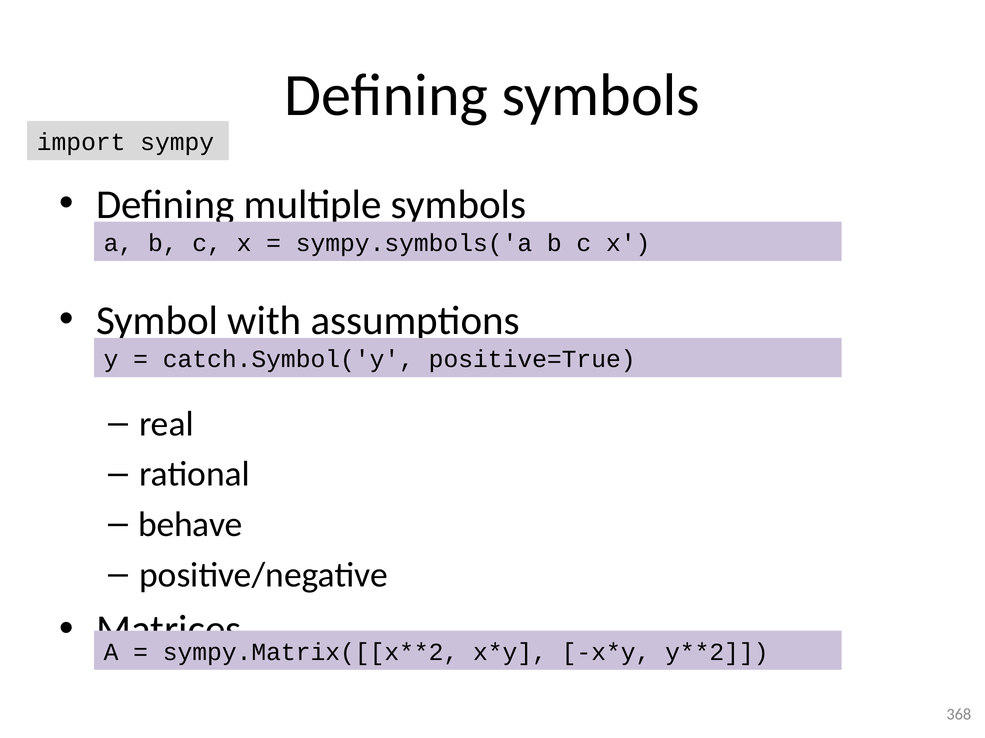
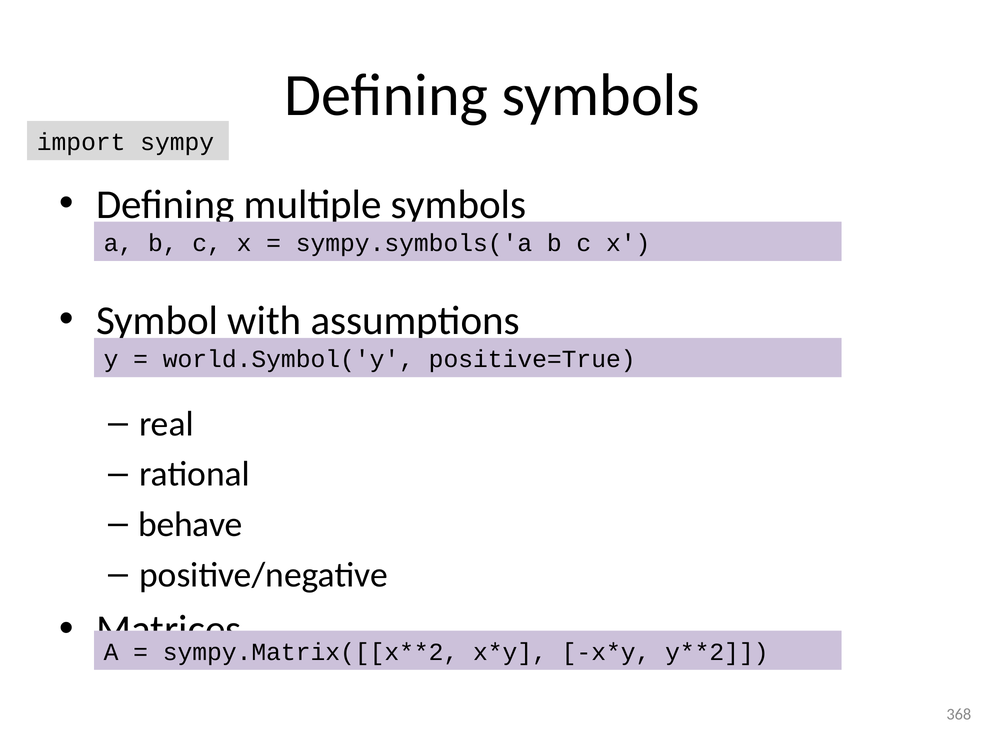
catch.Symbol('y: catch.Symbol('y -> world.Symbol('y (288, 360)
